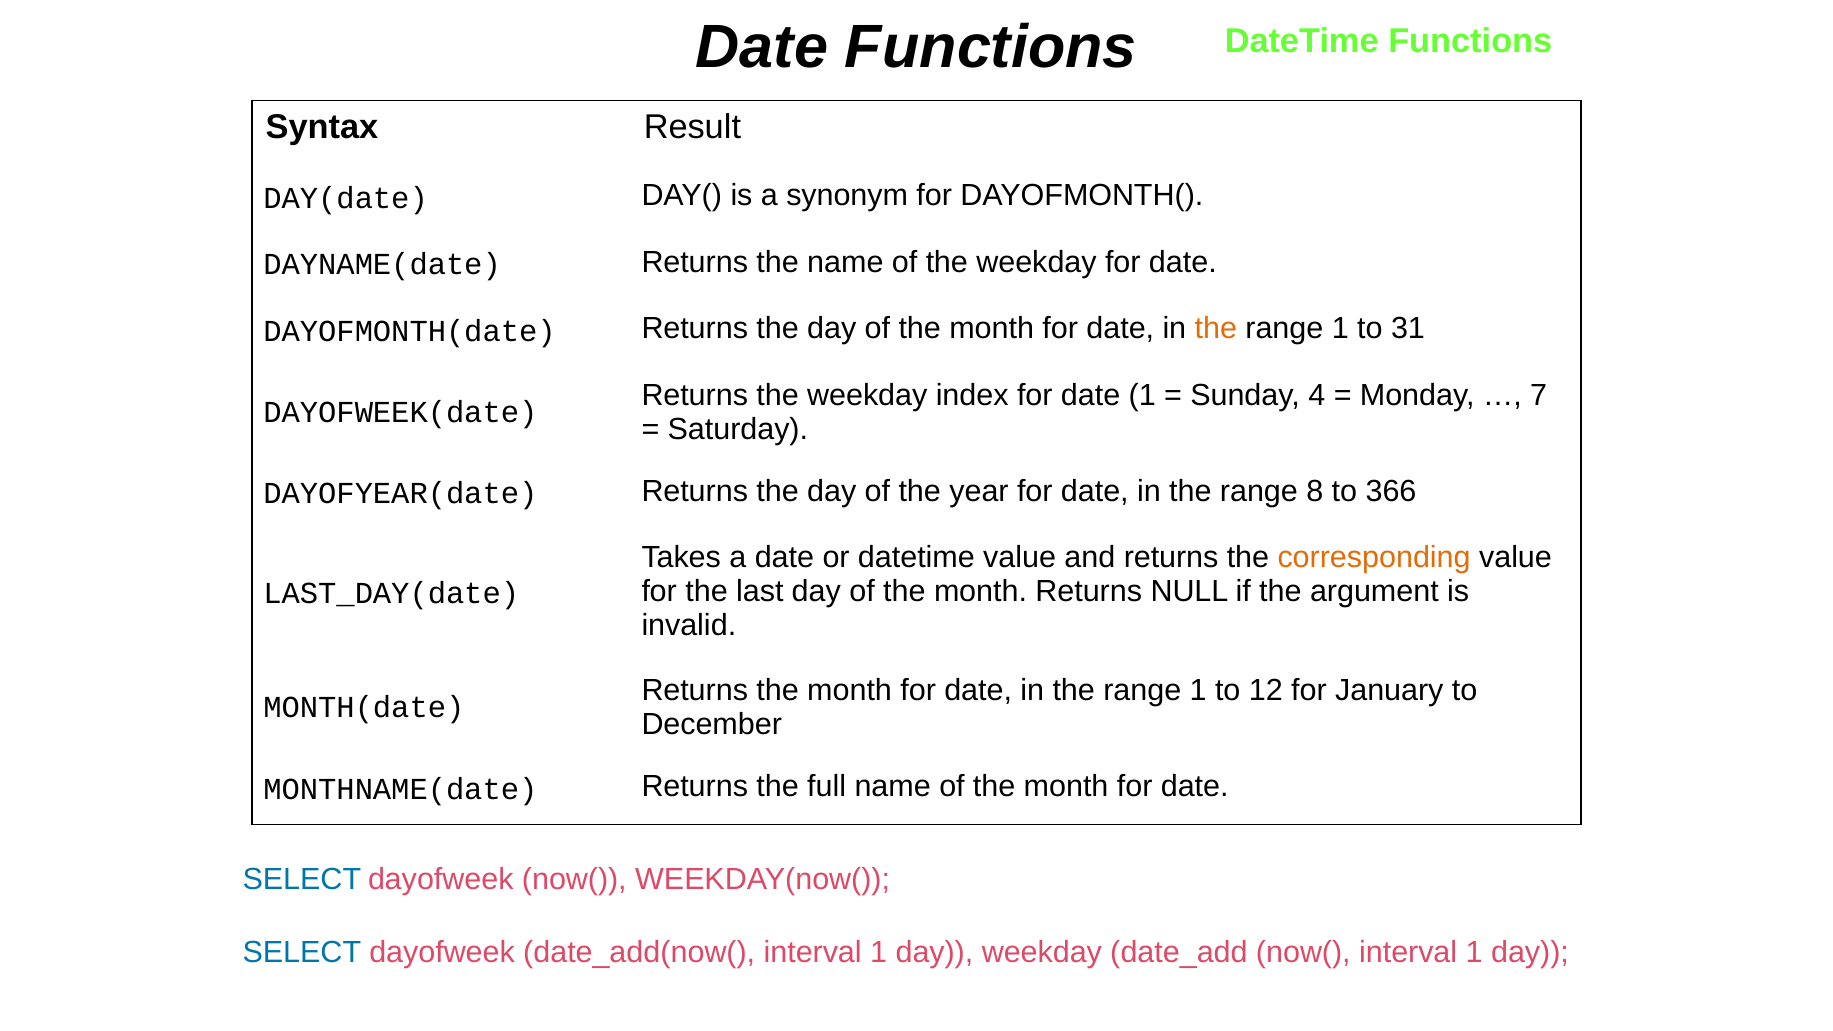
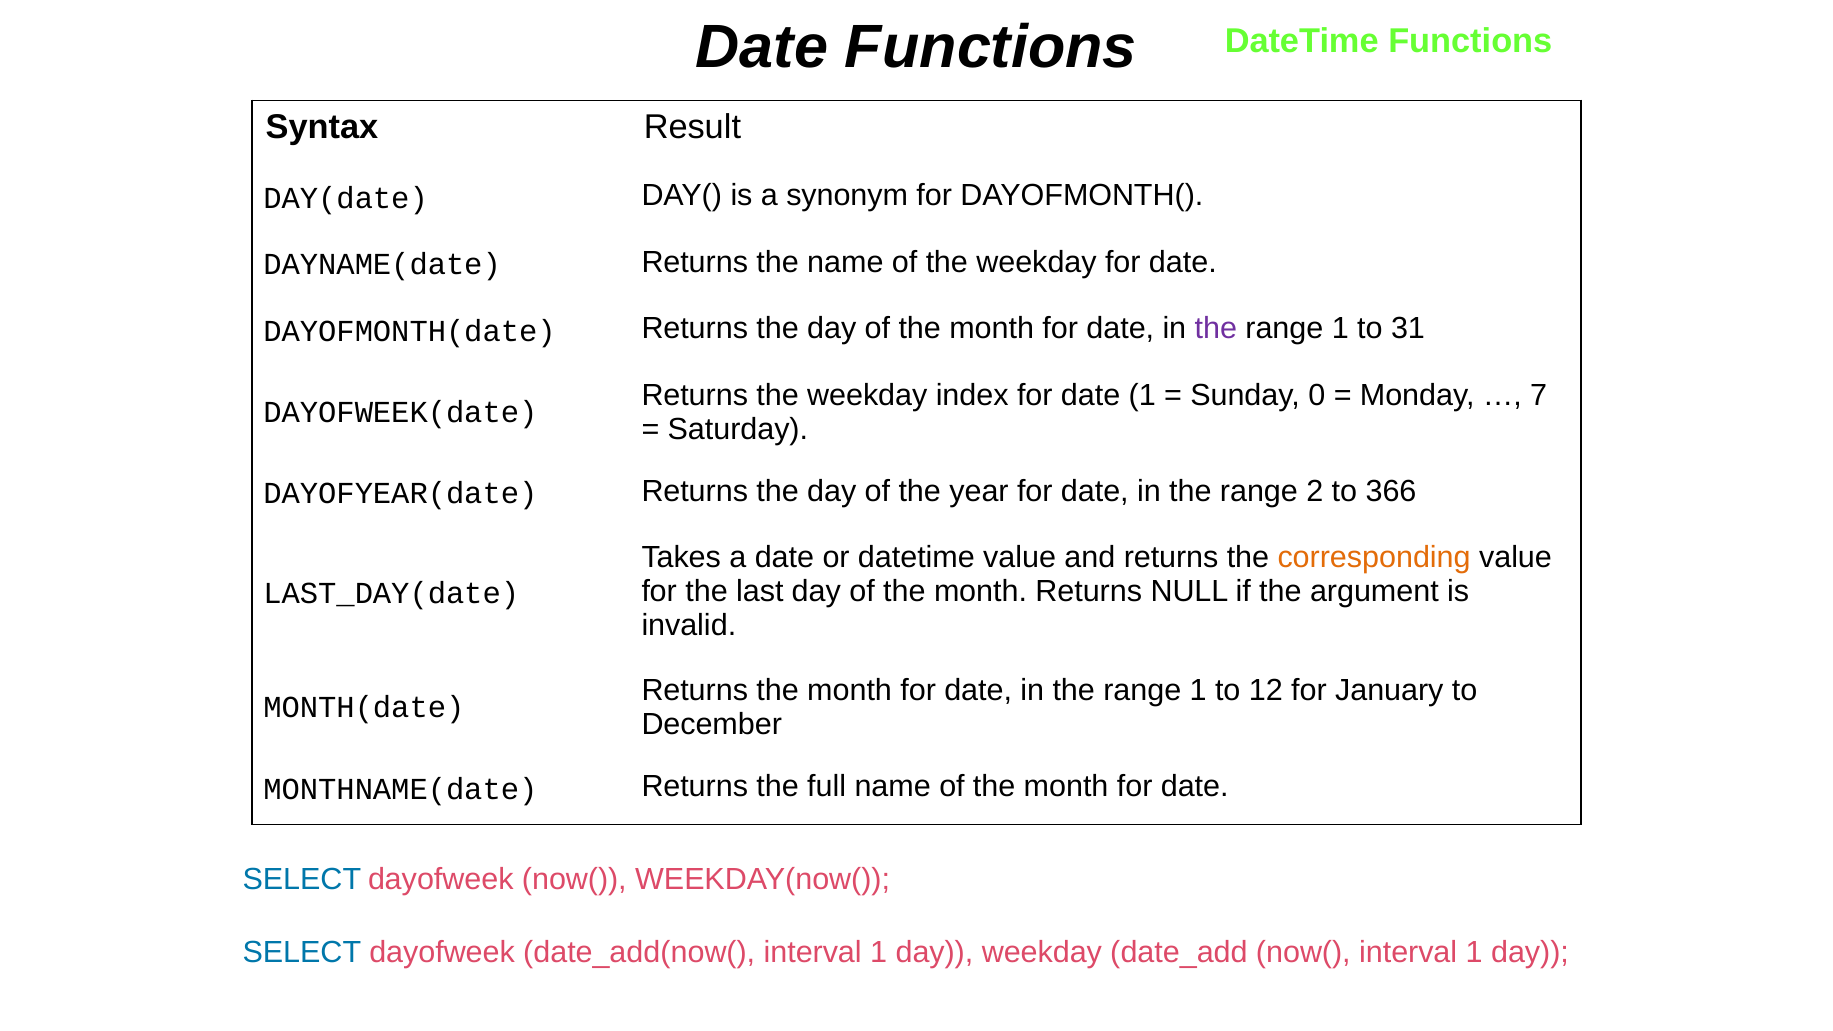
the colour: orange -> purple (1216, 329)
4: 4 -> 0 (1317, 395)
8: 8 -> 2 (1315, 491)
